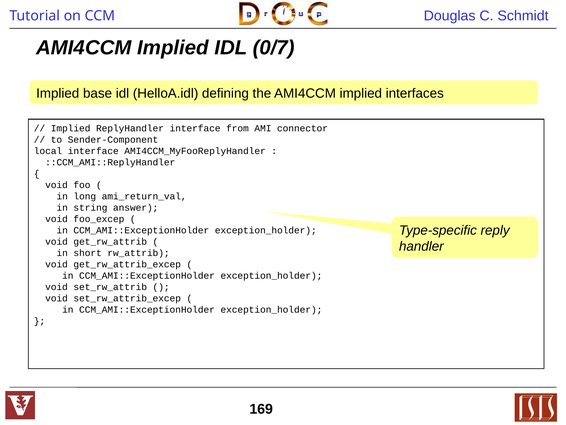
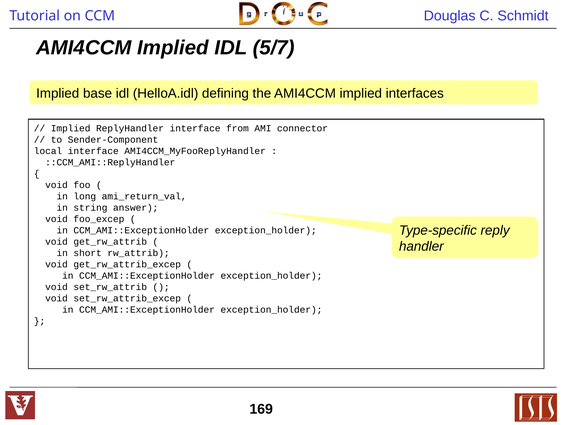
0/7: 0/7 -> 5/7 (274, 48)
